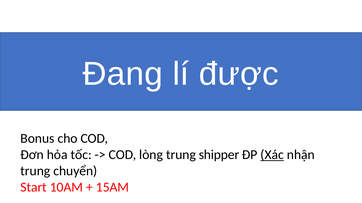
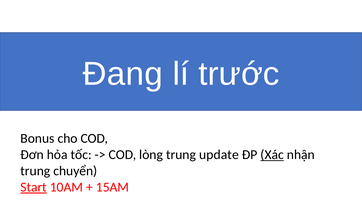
được: được -> trước (239, 74)
shipper: shipper -> update (219, 155)
Start underline: none -> present (34, 188)
